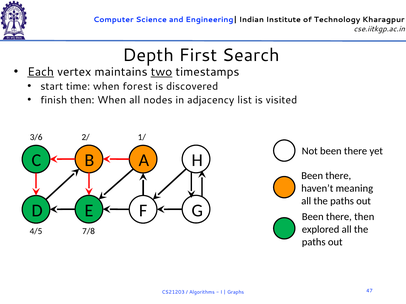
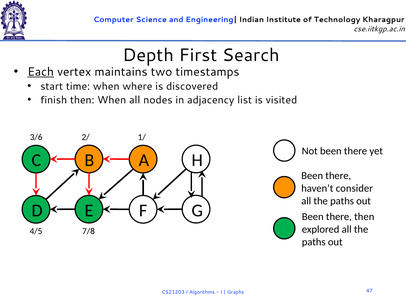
two underline: present -> none (162, 72)
forest: forest -> where (137, 87)
meaning: meaning -> consider (354, 189)
